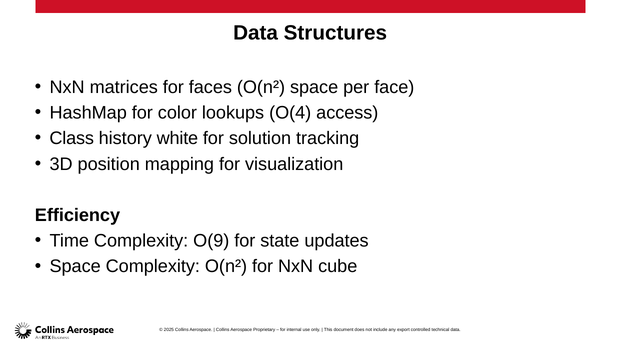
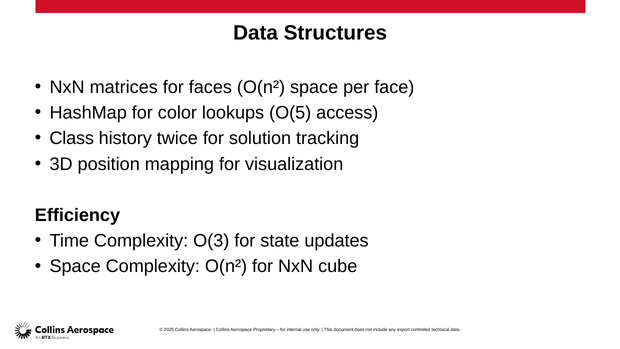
O(4: O(4 -> O(5 (290, 113)
white: white -> twice (177, 138)
O(9: O(9 -> O(3 (211, 241)
